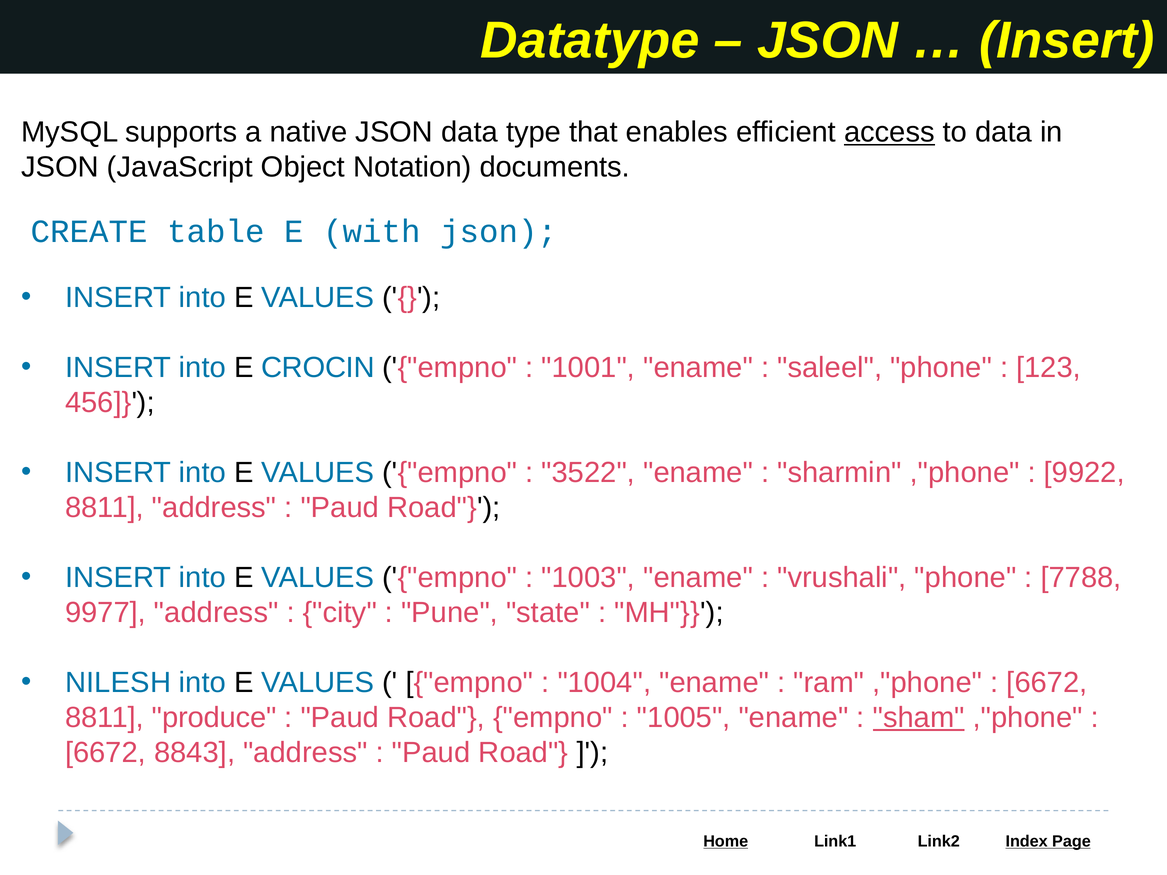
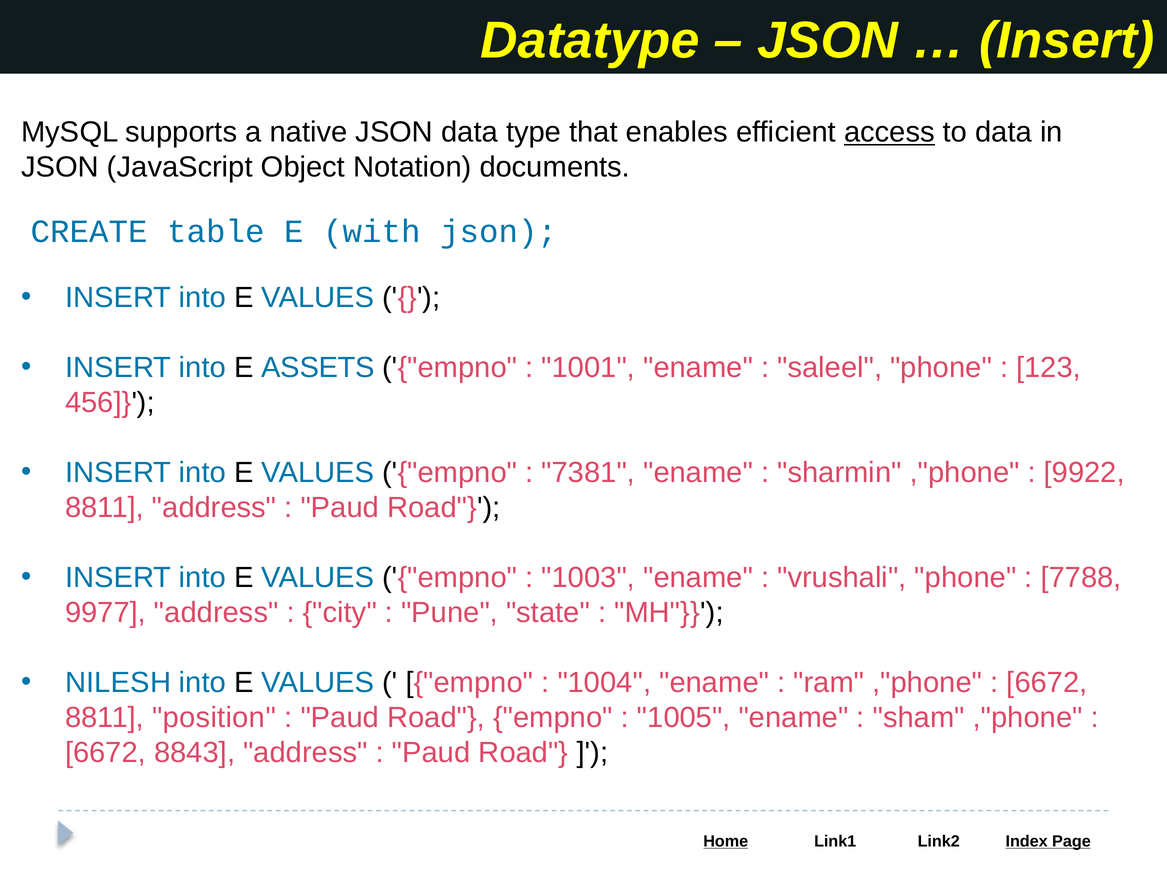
CROCIN: CROCIN -> ASSETS (318, 368)
3522: 3522 -> 7381 (588, 473)
produce: produce -> position (214, 718)
sham underline: present -> none (919, 718)
